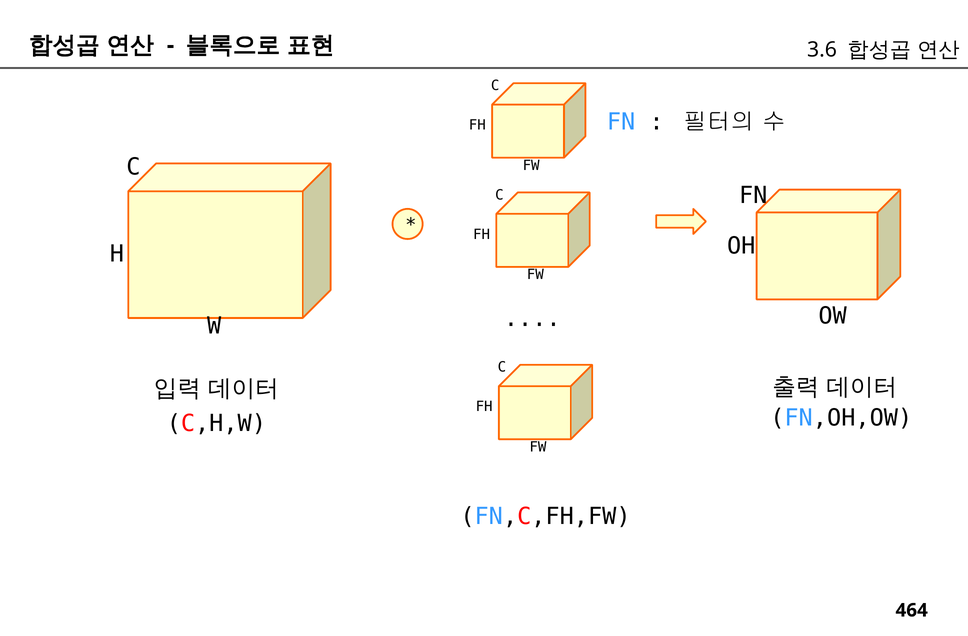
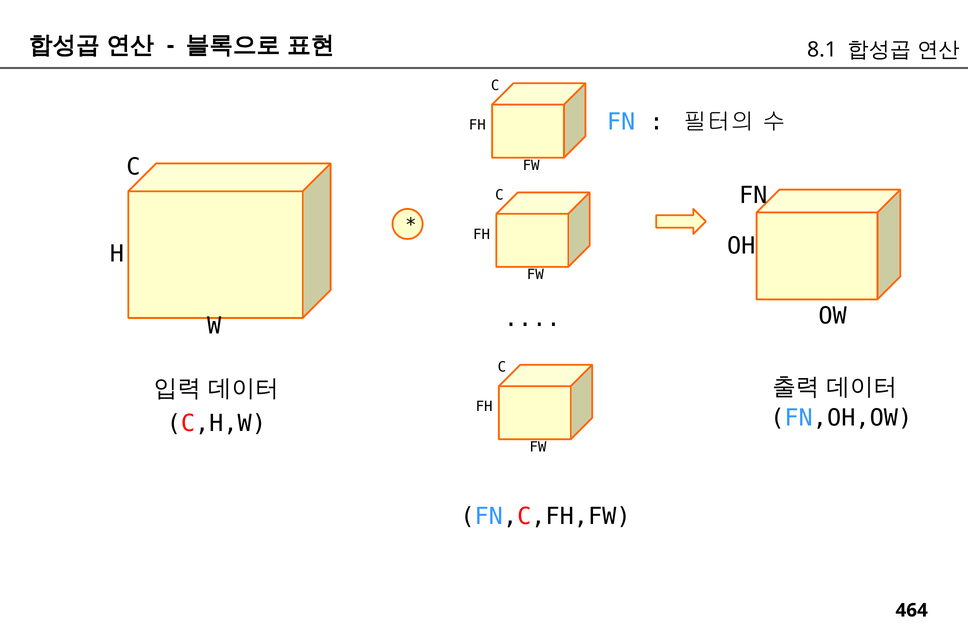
3.6: 3.6 -> 8.1 (822, 50)
